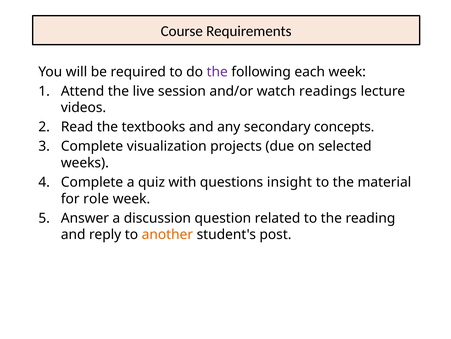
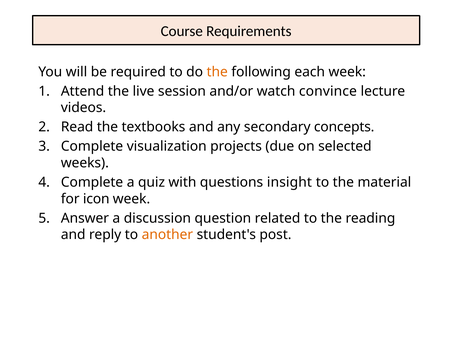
the colour: purple -> orange (217, 72)
readings: readings -> convince (328, 91)
role: role -> icon (96, 198)
